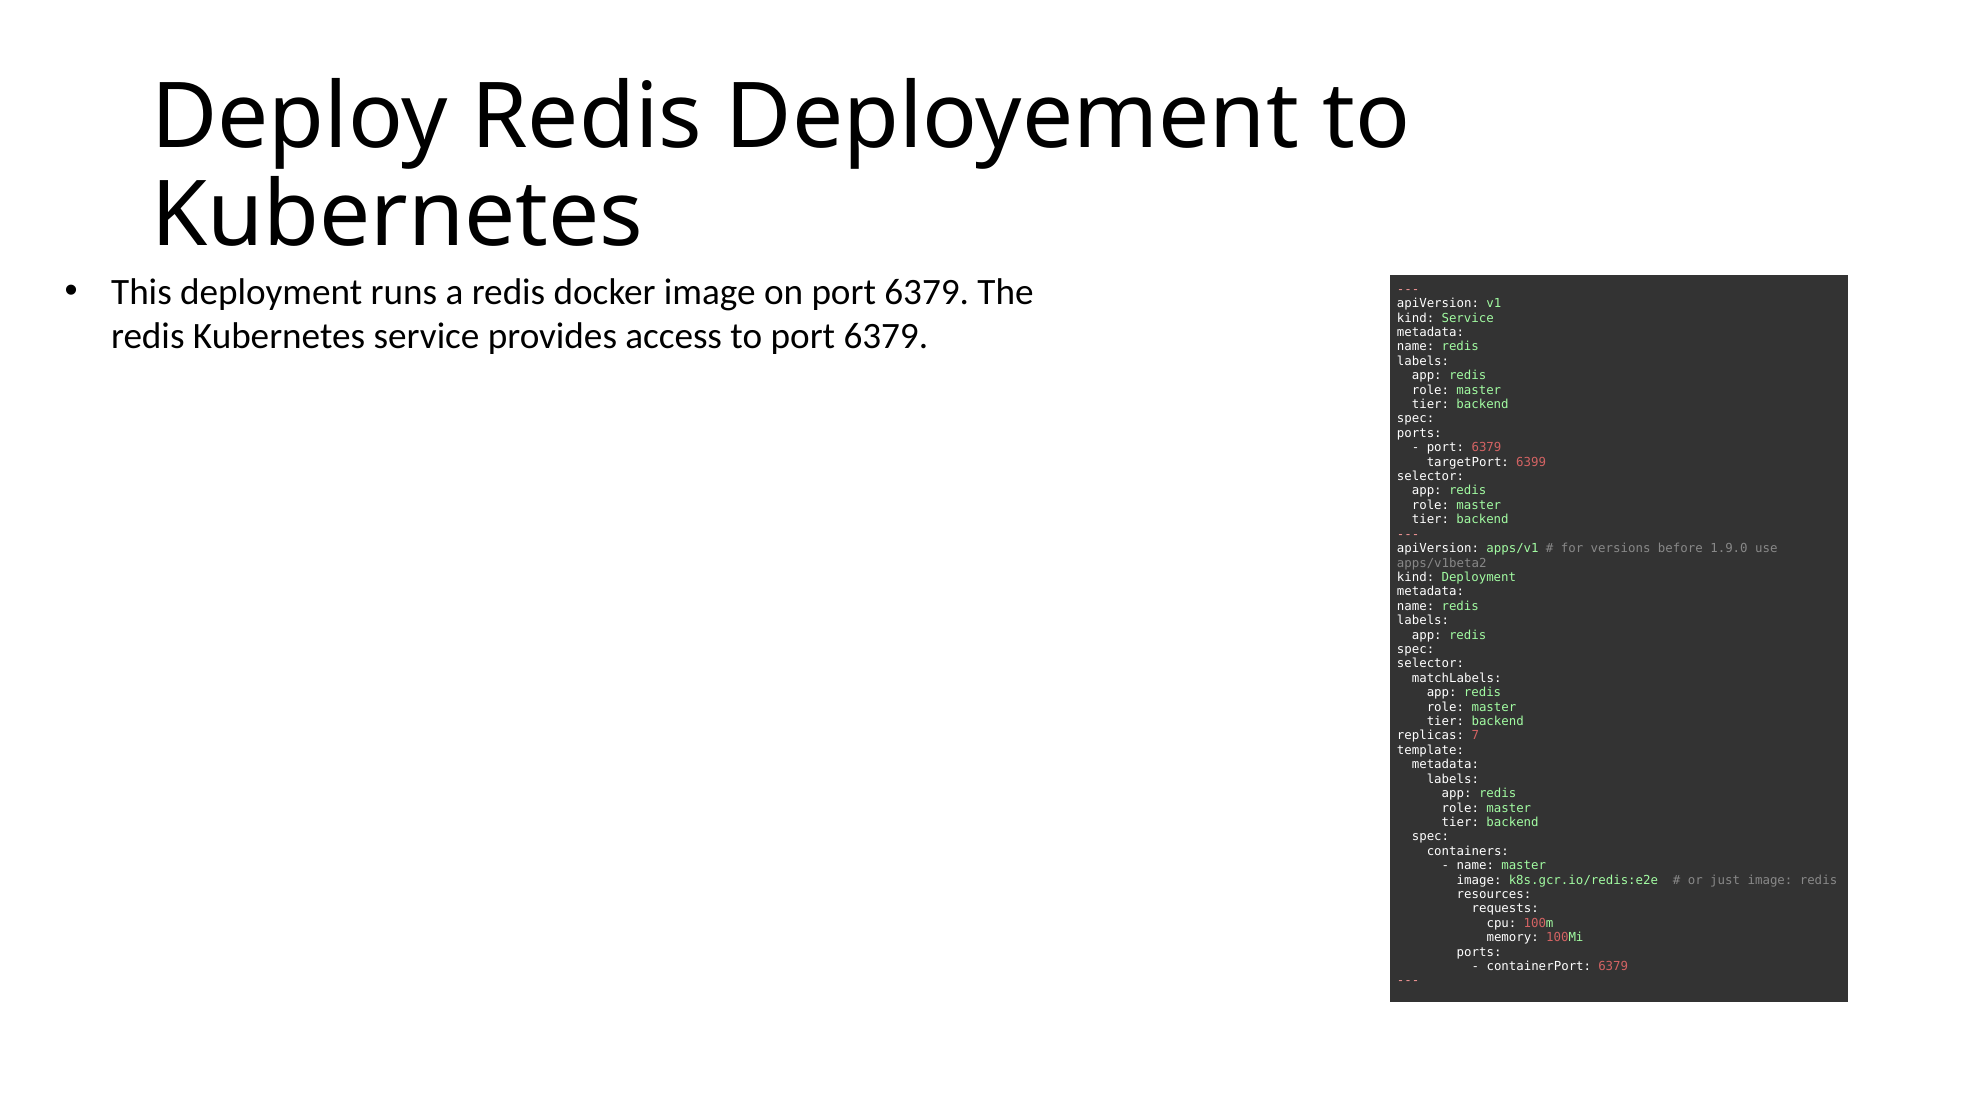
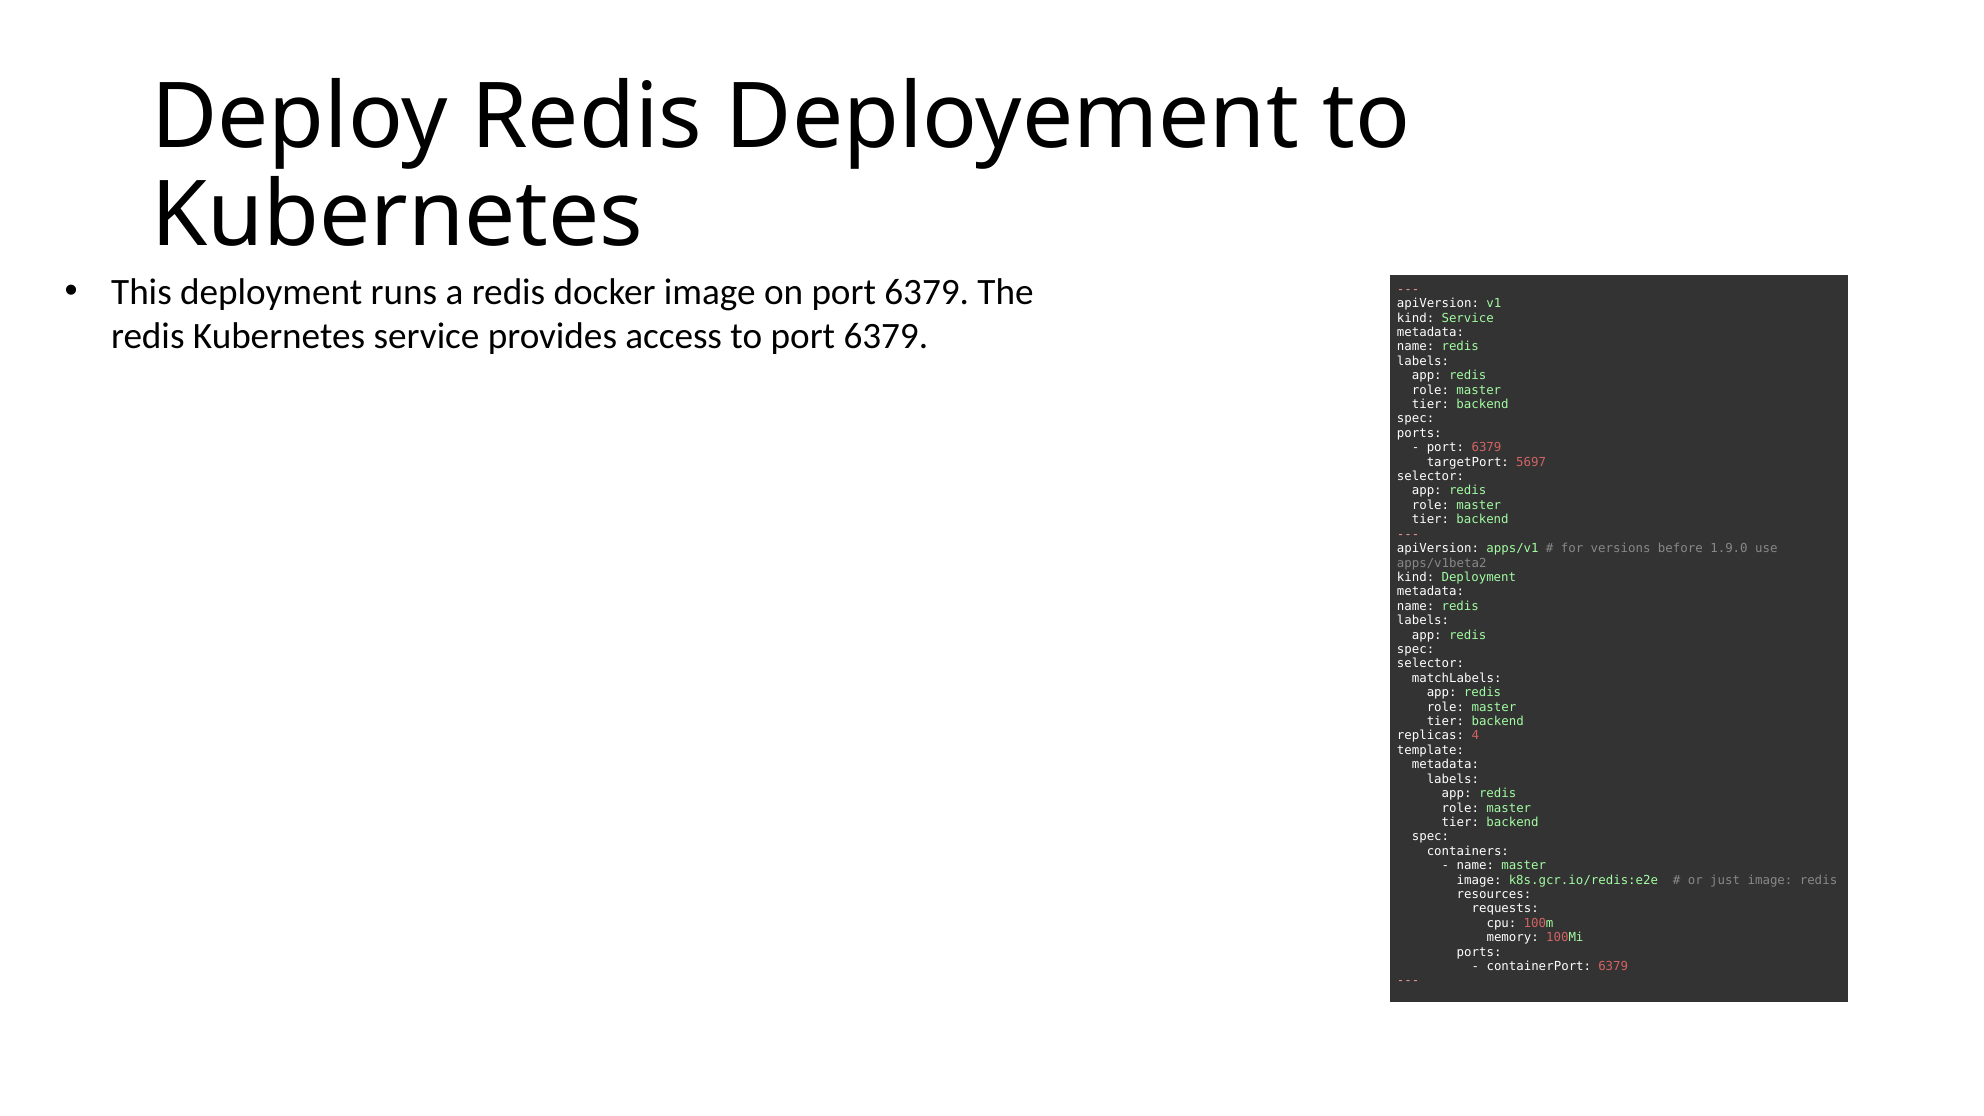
6399: 6399 -> 5697 (1531, 462)
7: 7 -> 4 (1475, 736)
